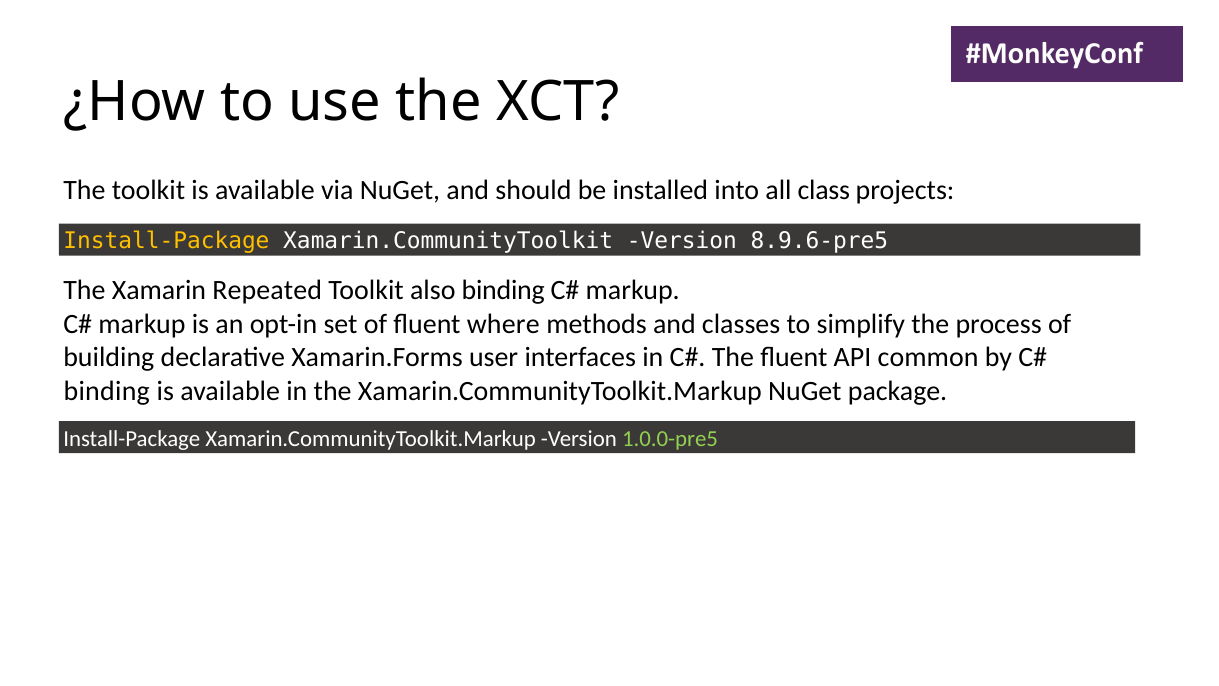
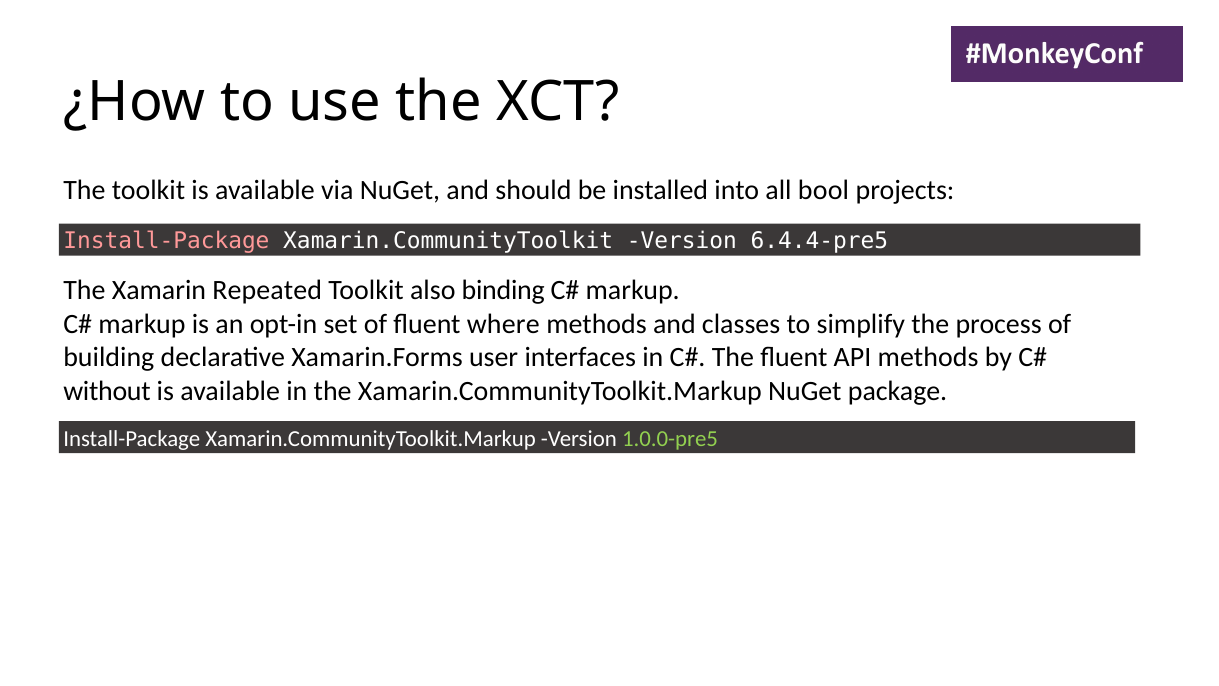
class: class -> bool (824, 190)
Install-Package colour: yellow -> pink (166, 241)
8.9.6-pre5: 8.9.6-pre5 -> 6.4.4-pre5 (819, 241)
API common: common -> methods (928, 358)
binding: binding -> without (107, 391)
